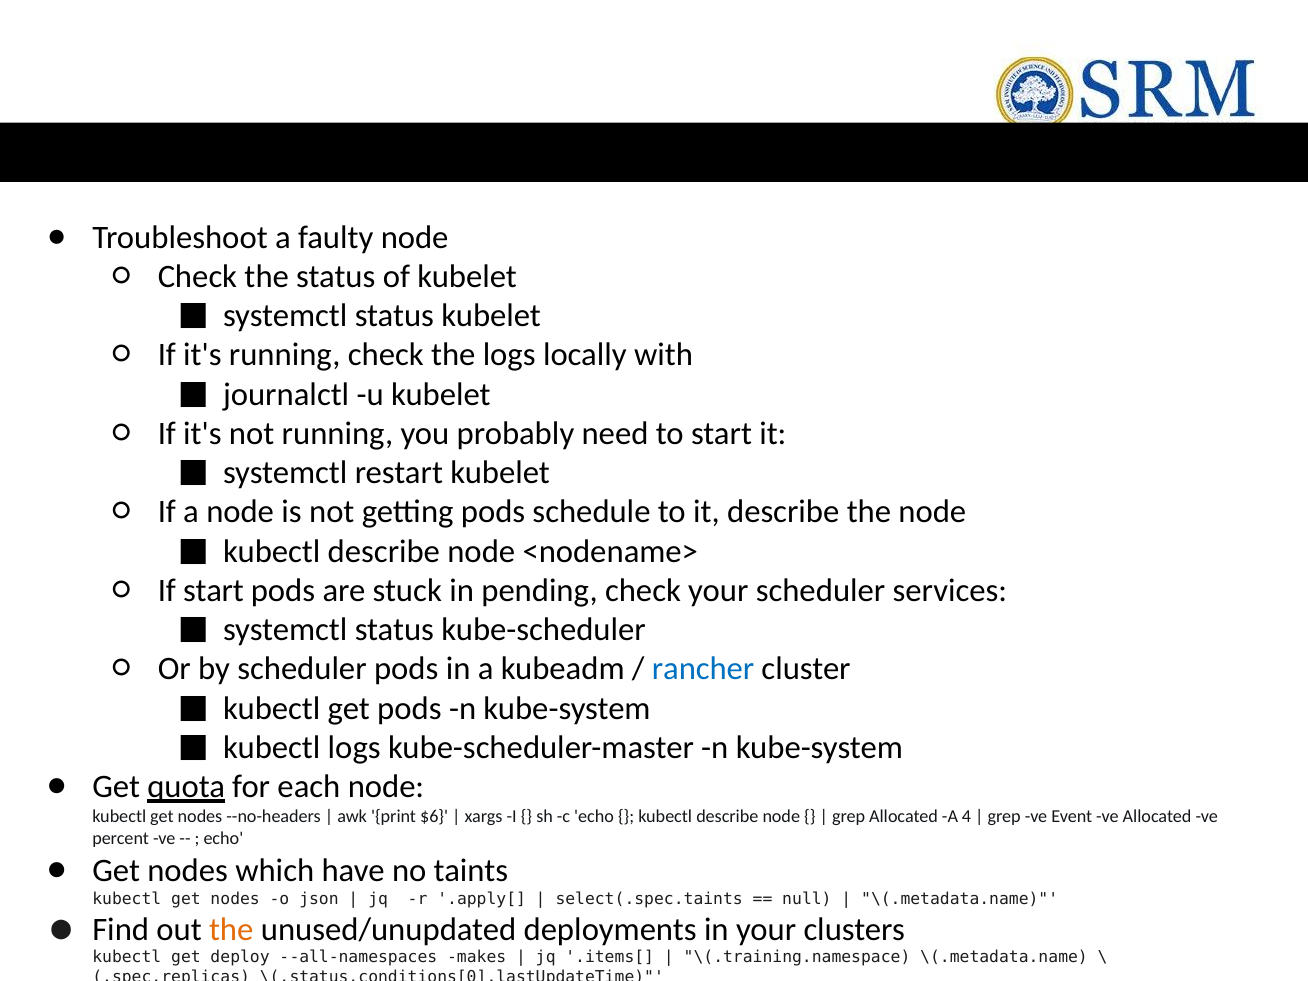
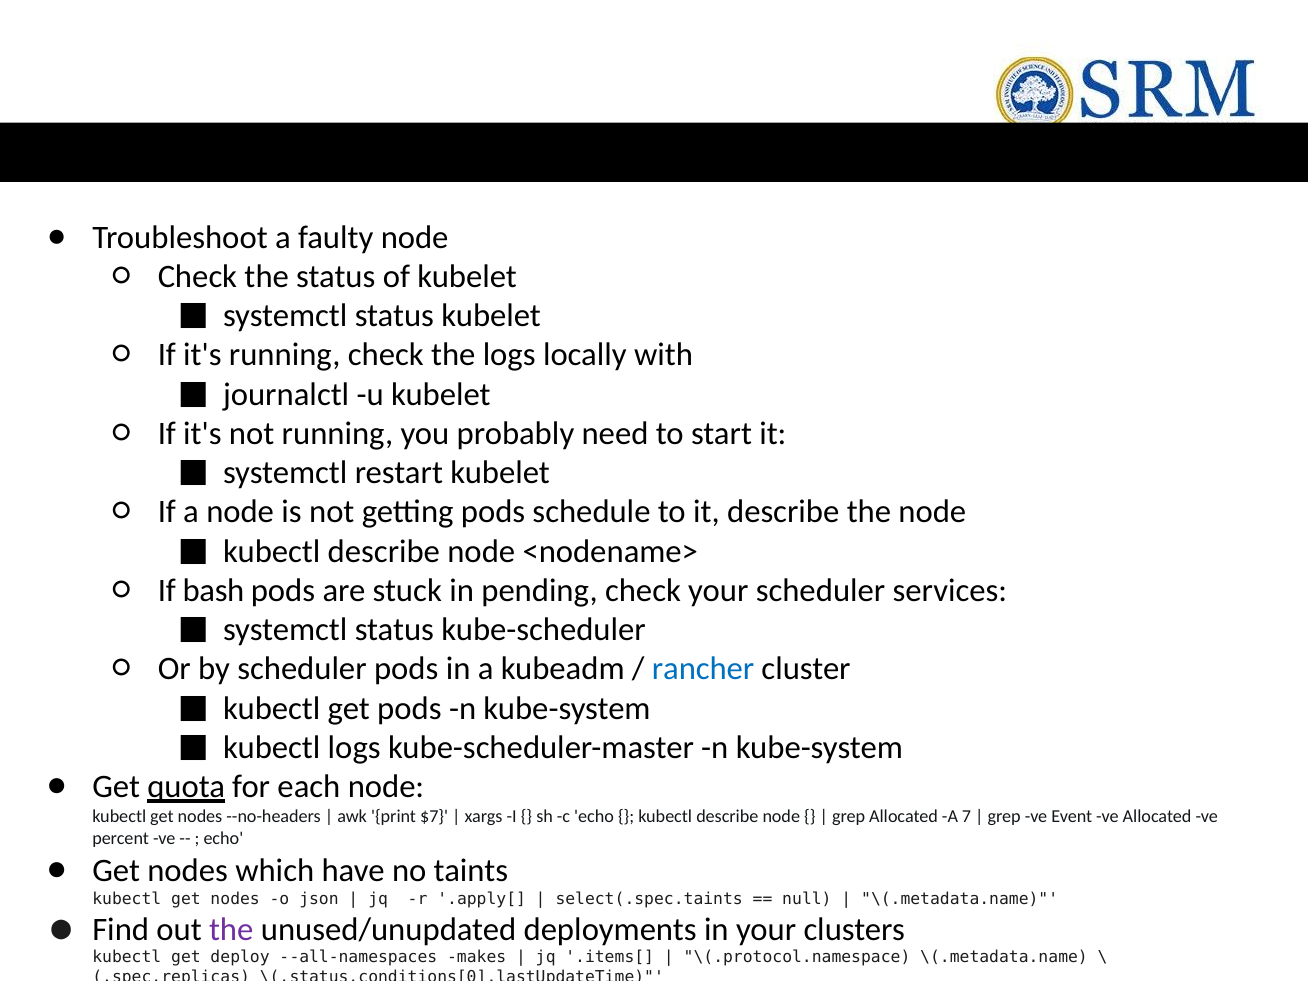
If start: start -> bash (214, 591)
$6: $6 -> $7 (434, 817)
4: 4 -> 7 (967, 817)
the colour: orange -> purple (231, 929)
\(.training.namespace: \(.training.namespace -> \(.protocol.namespace (797, 958)
